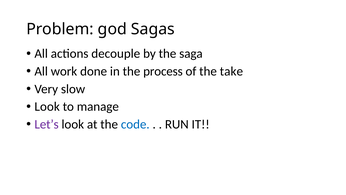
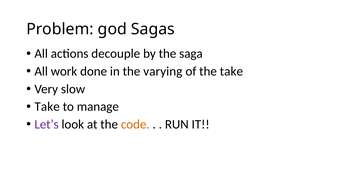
process: process -> varying (163, 71)
Look: Look -> Take (47, 106)
code colour: blue -> orange (135, 124)
